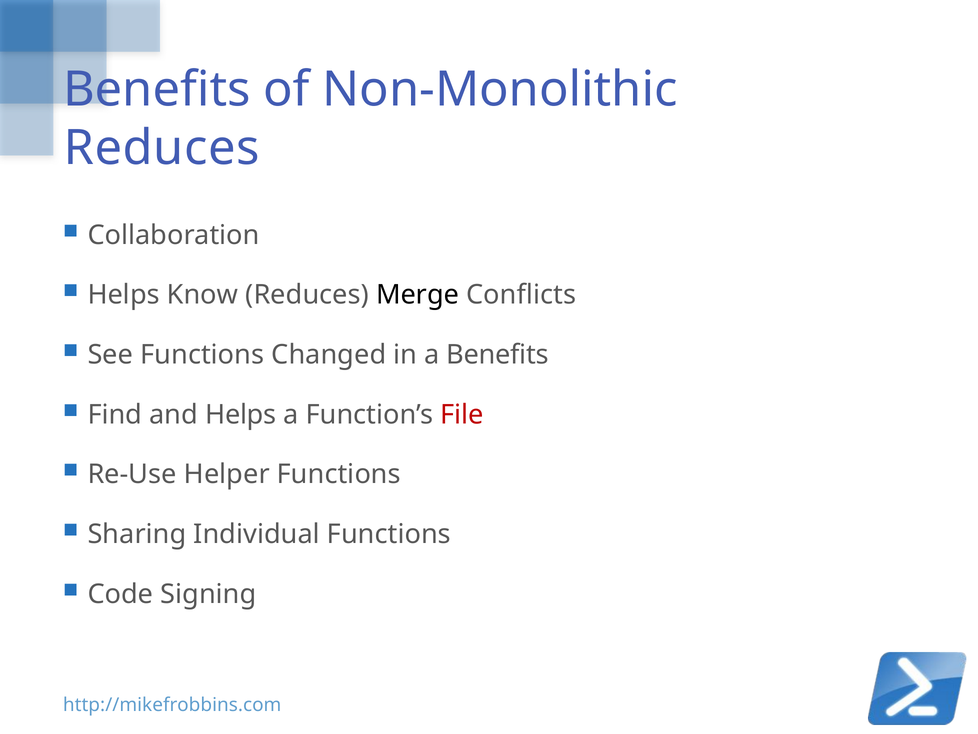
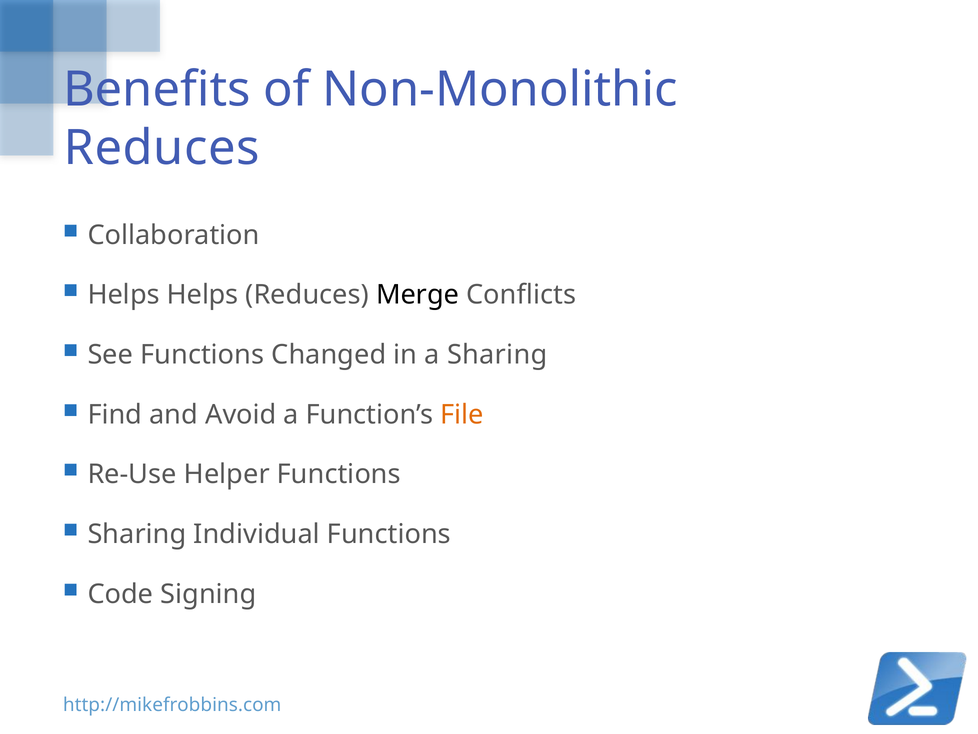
Helps Know: Know -> Helps (203, 295)
a Benefits: Benefits -> Sharing (497, 355)
and Helps: Helps -> Avoid (241, 414)
File colour: red -> orange (462, 414)
